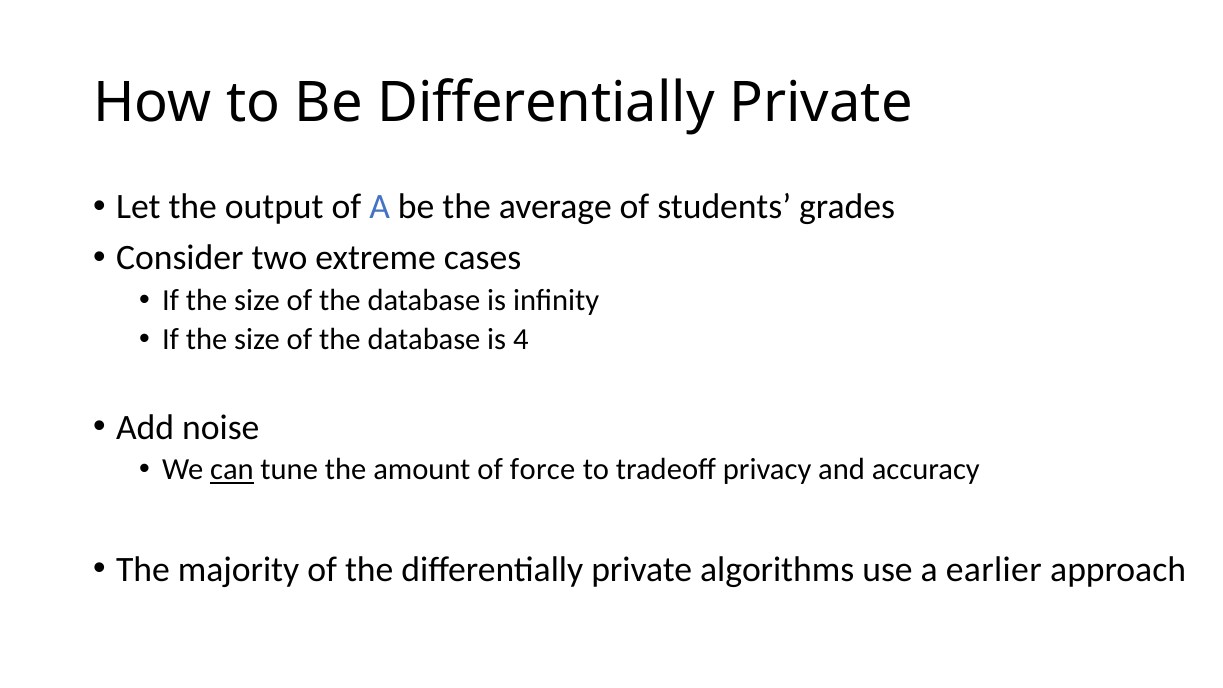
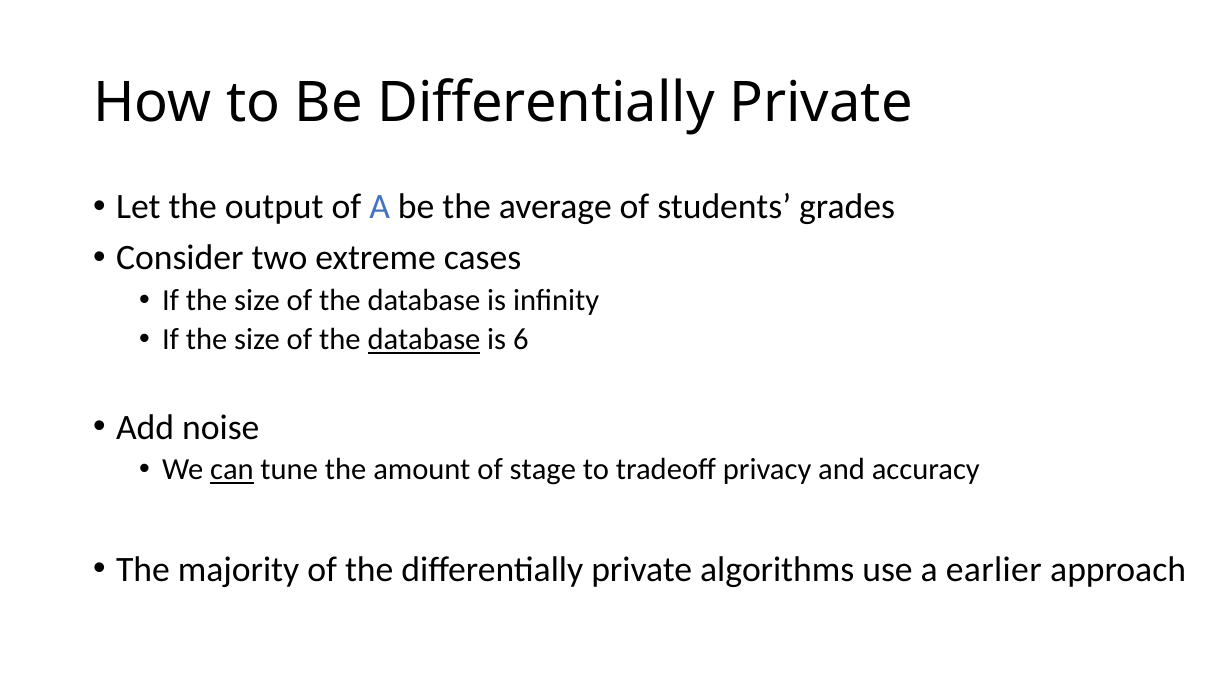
database underline: none -> present (424, 340)
4: 4 -> 6 (521, 340)
force: force -> stage (543, 470)
